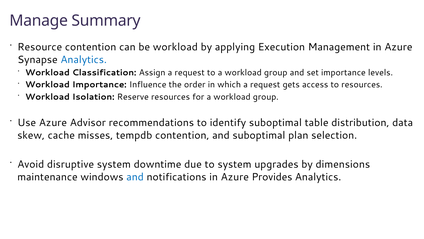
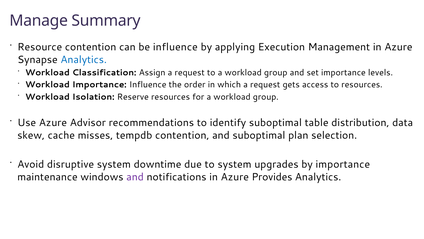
be workload: workload -> influence (175, 47)
by dimensions: dimensions -> importance (343, 164)
and colour: blue -> purple (135, 177)
